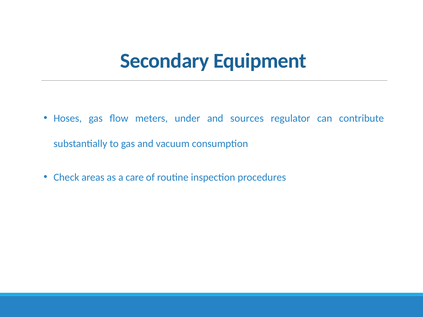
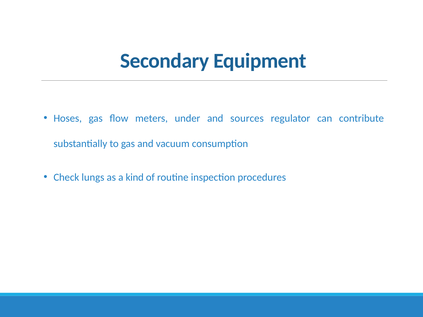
areas: areas -> lungs (93, 177)
care: care -> kind (135, 177)
